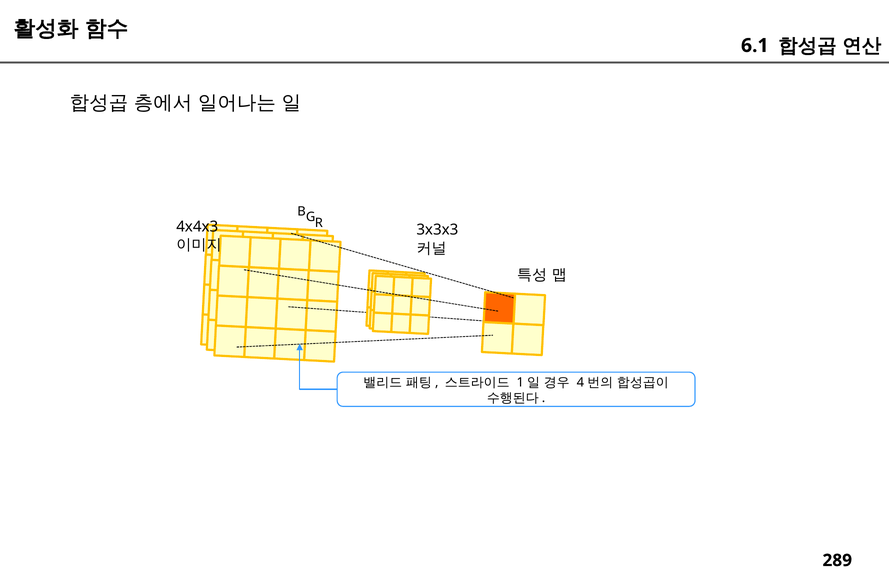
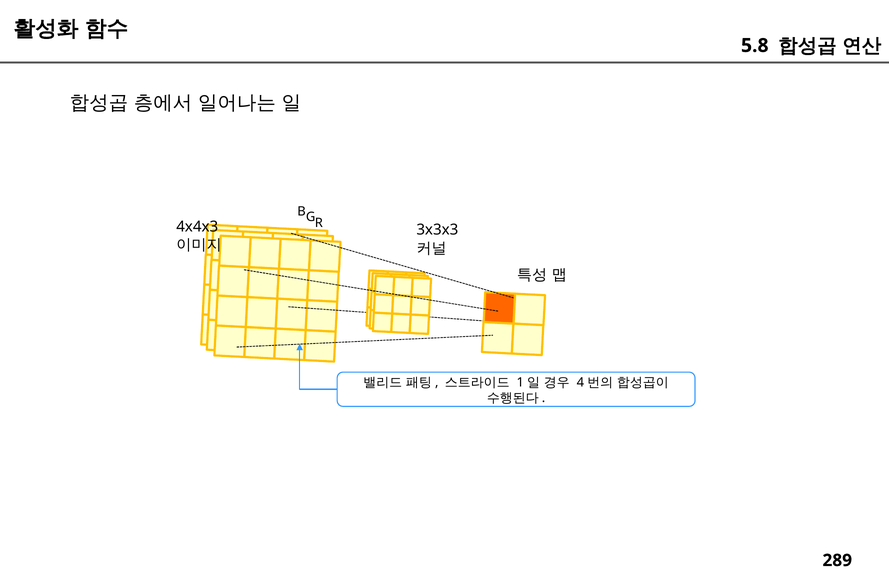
6.1: 6.1 -> 5.8 (755, 46)
